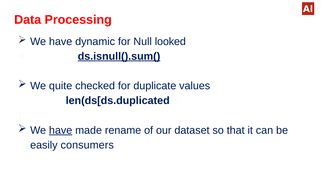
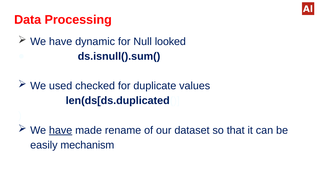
ds.isnull().sum( underline: present -> none (119, 56)
quite: quite -> used (61, 86)
consumers: consumers -> mechanism (87, 145)
